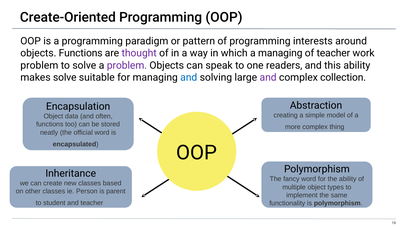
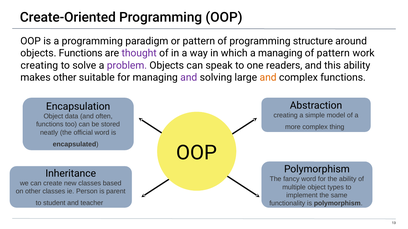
interests: interests -> structure (313, 41)
of teacher: teacher -> pattern (333, 53)
problem: problem -> creating (39, 66)
makes solve: solve -> other (65, 78)
and colour: blue -> purple (189, 78)
and colour: purple -> orange (268, 78)
complex collection: collection -> functions (343, 78)
